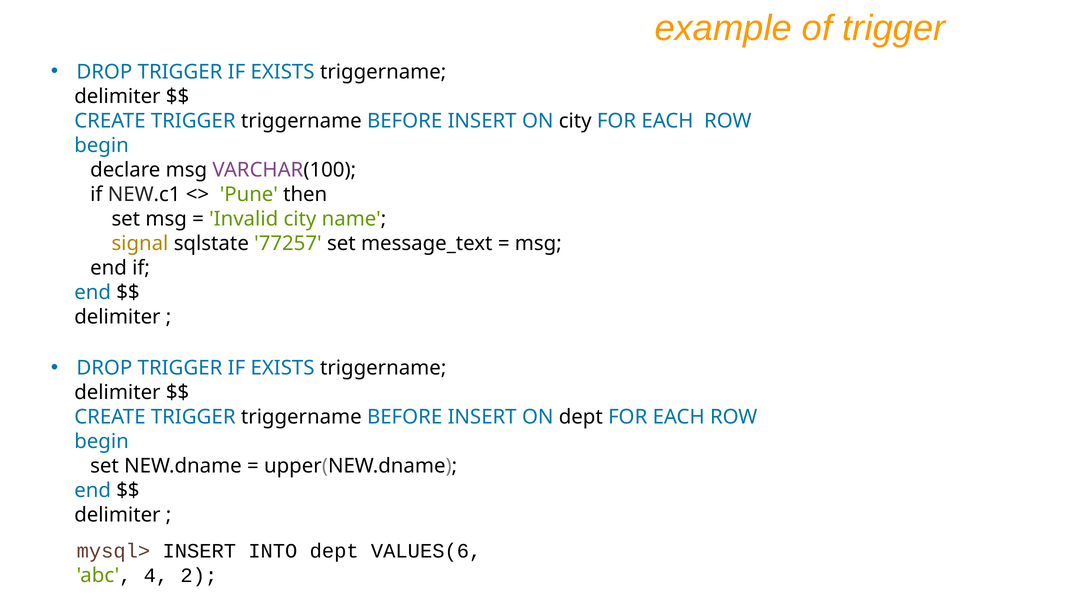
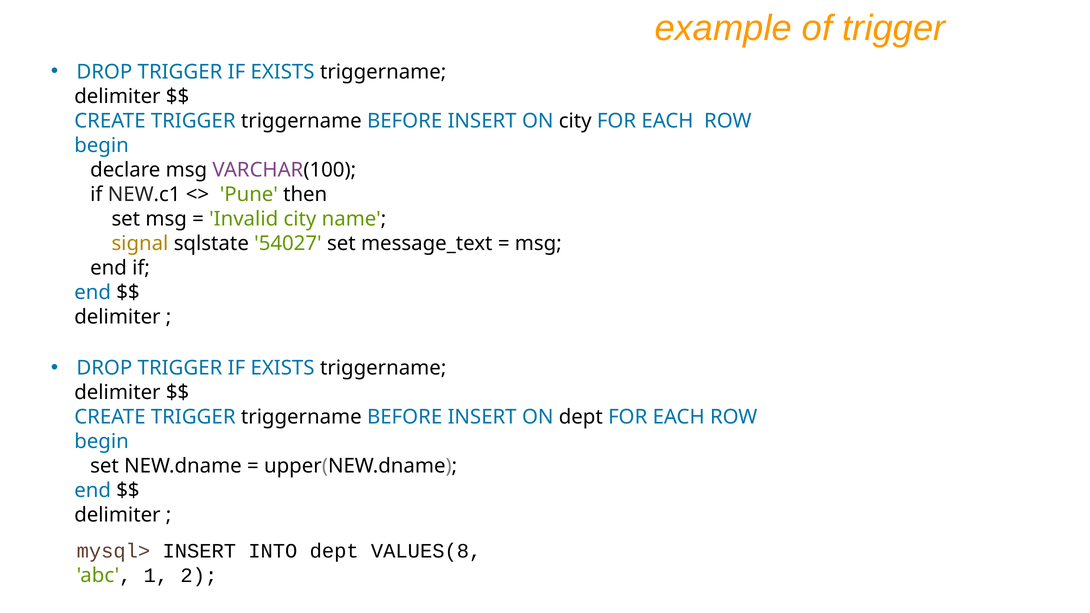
77257: 77257 -> 54027 (288, 243)
VALUES(6: VALUES(6 -> VALUES(8 (426, 551)
4: 4 -> 1 (156, 576)
